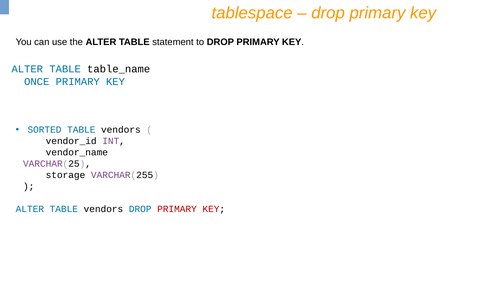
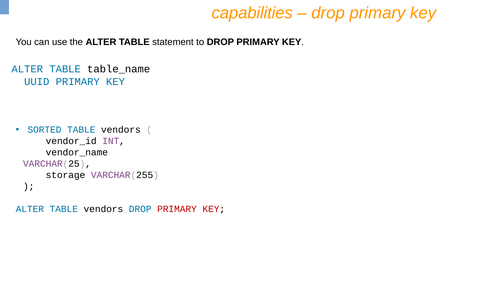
tablespace: tablespace -> capabilities (252, 13)
ONCE: ONCE -> UUID (37, 82)
